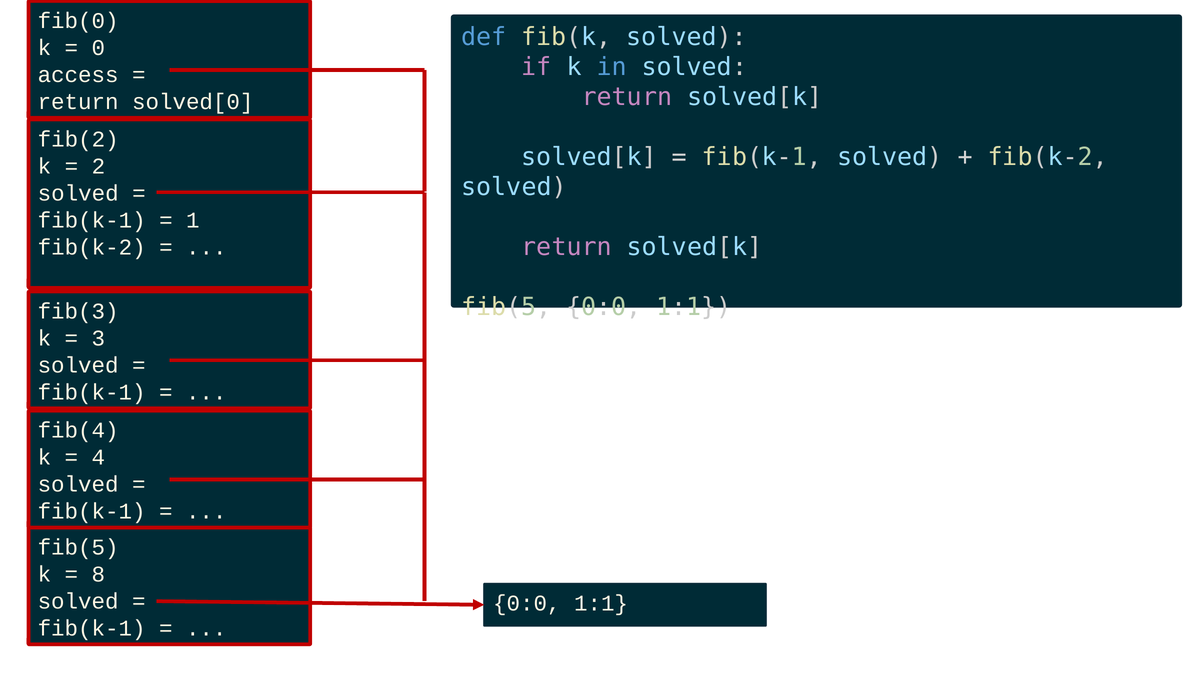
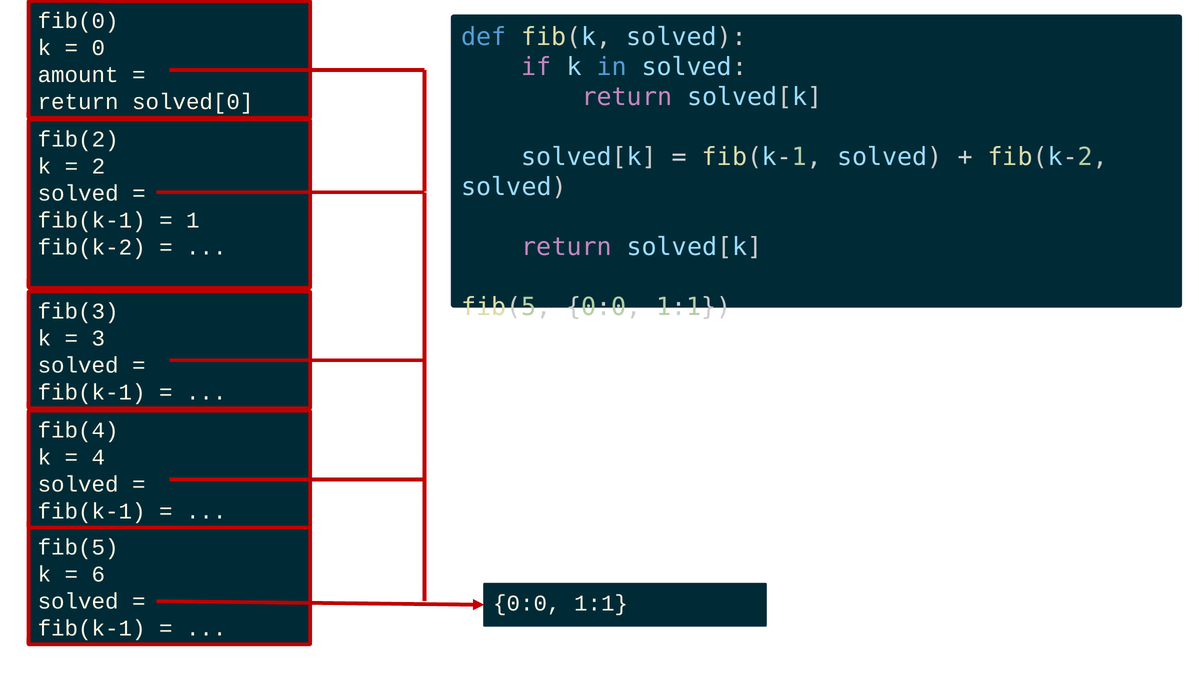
access: access -> amount (78, 75)
8: 8 -> 6 (98, 575)
